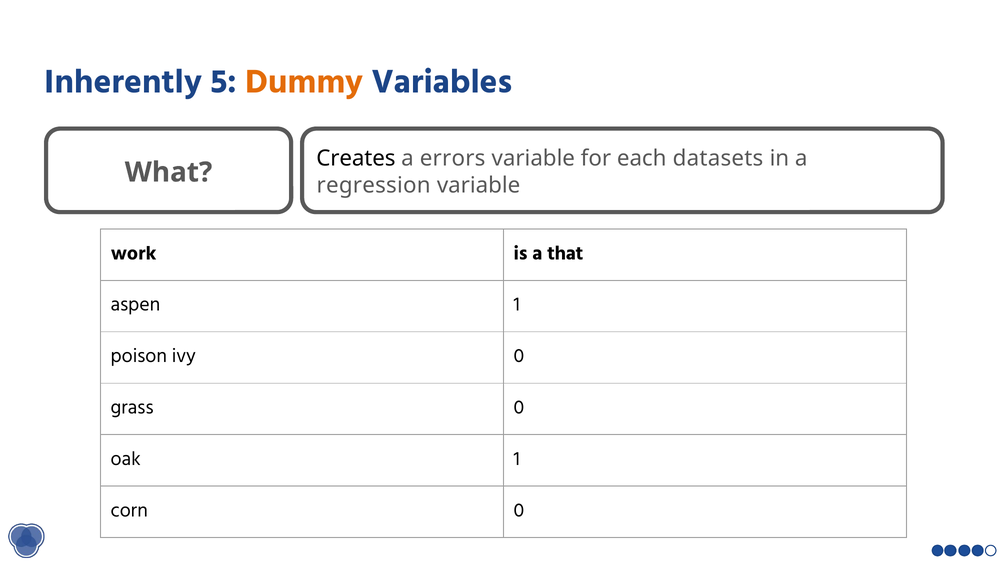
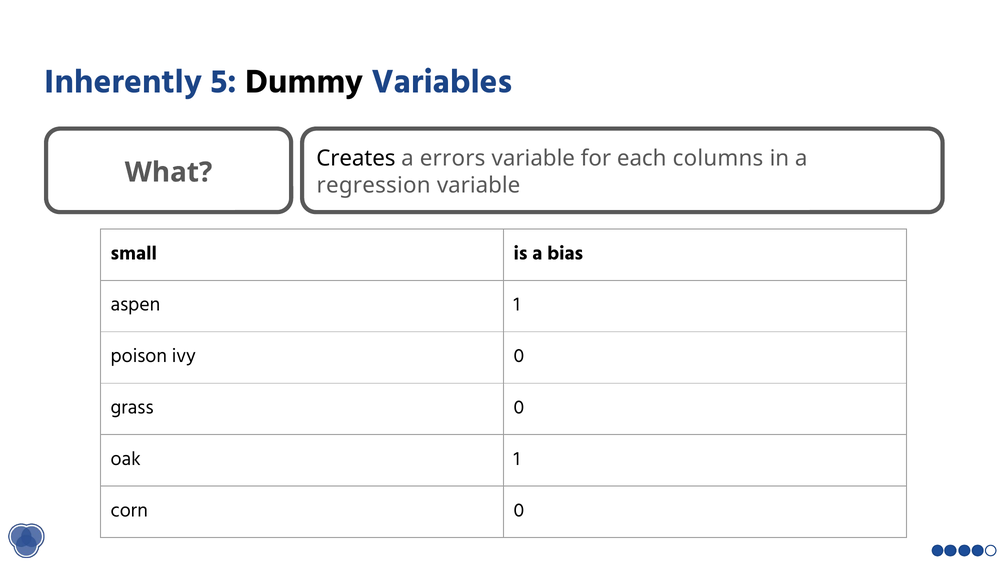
Dummy colour: orange -> black (304, 82)
datasets: datasets -> columns (718, 159)
work: work -> small (134, 253)
that: that -> bias (565, 253)
